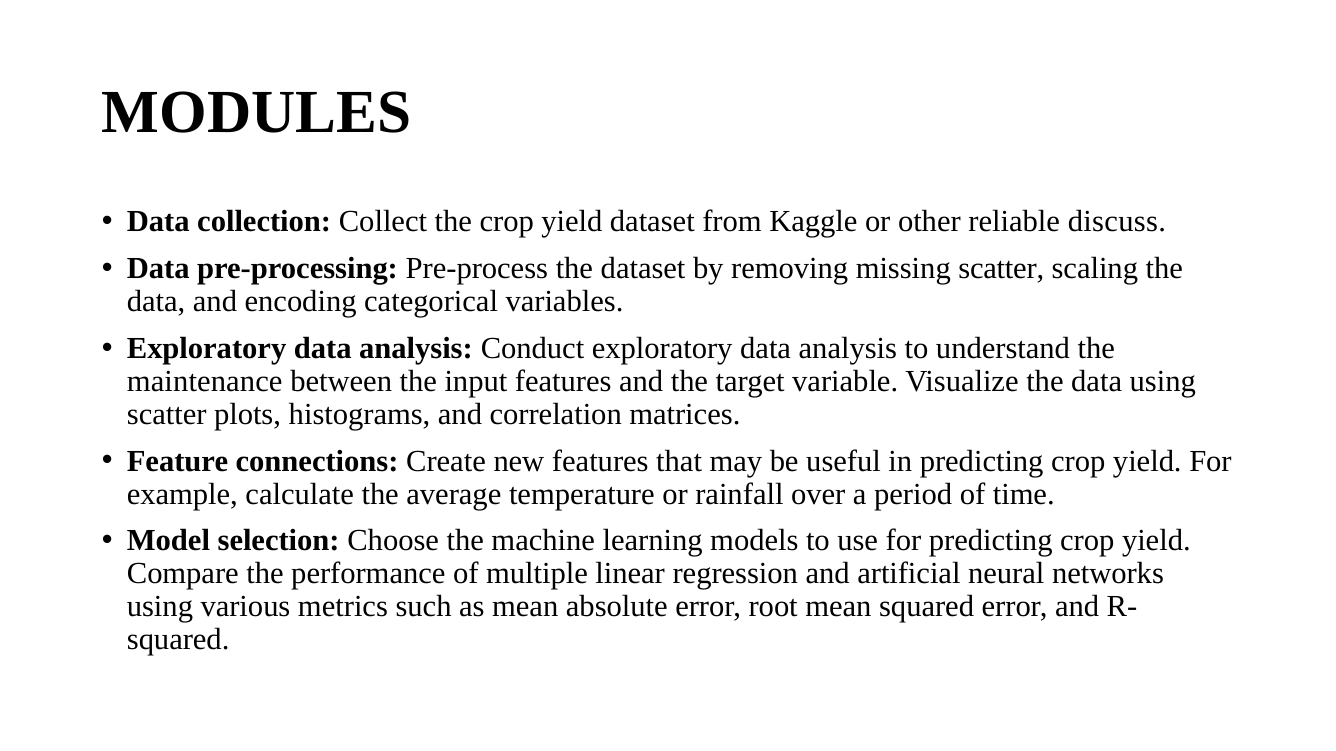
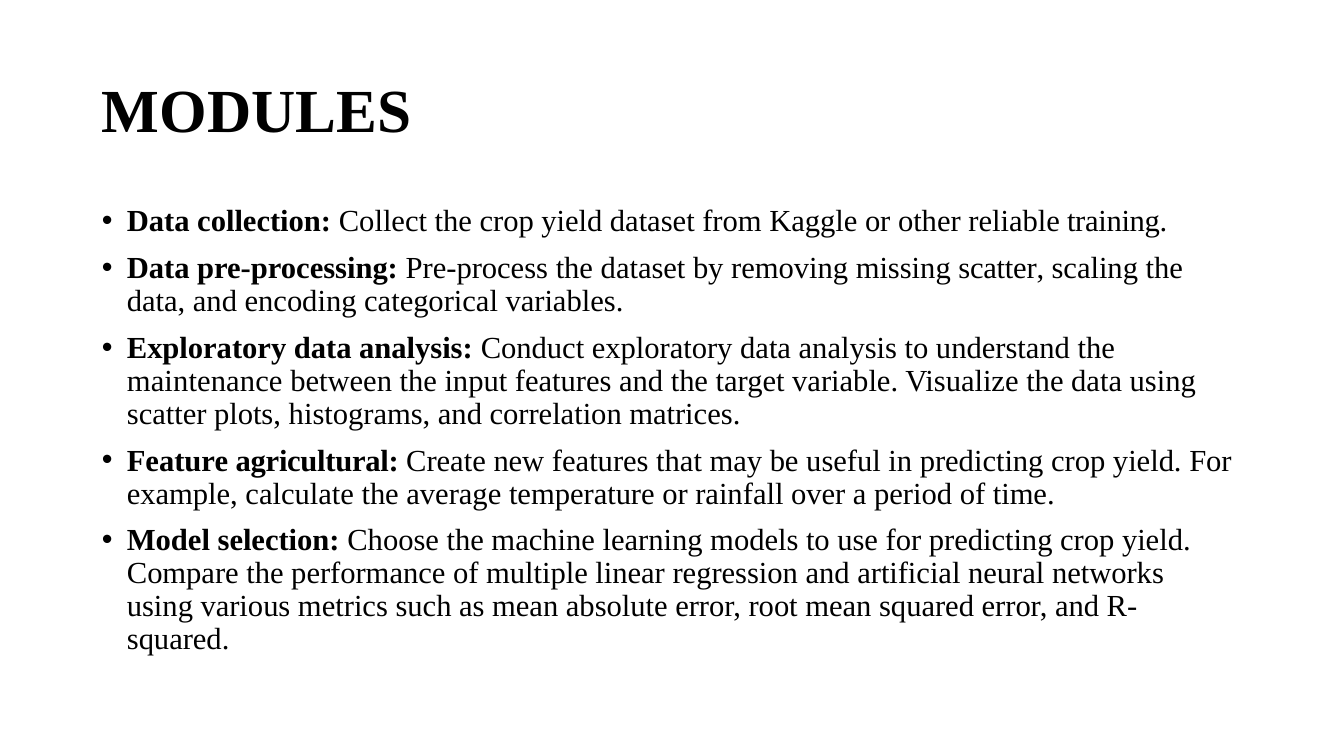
discuss: discuss -> training (1117, 221)
connections: connections -> agricultural (317, 461)
